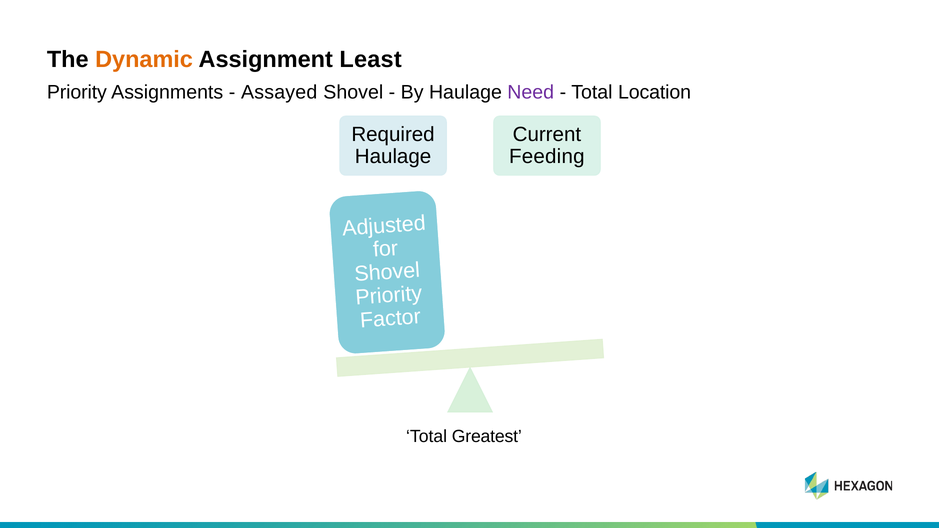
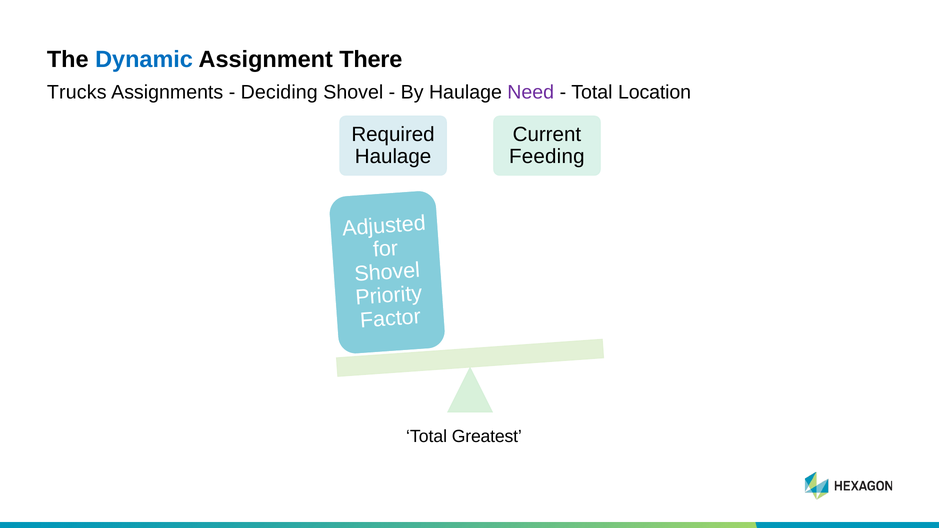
Dynamic colour: orange -> blue (144, 59)
Least: Least -> There (371, 59)
Priority: Priority -> Trucks (77, 92)
Assayed: Assayed -> Deciding (279, 92)
